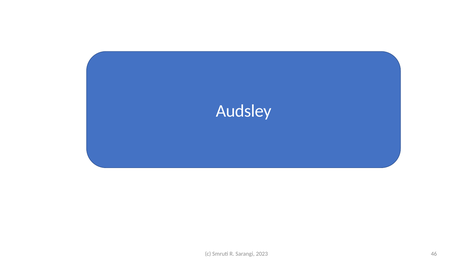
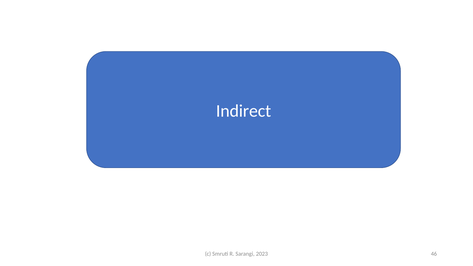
Audsley: Audsley -> Indirect (244, 111)
